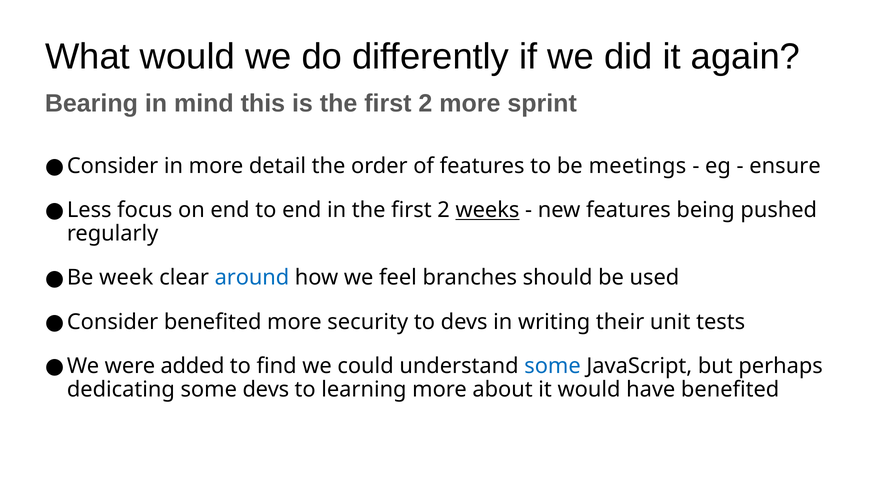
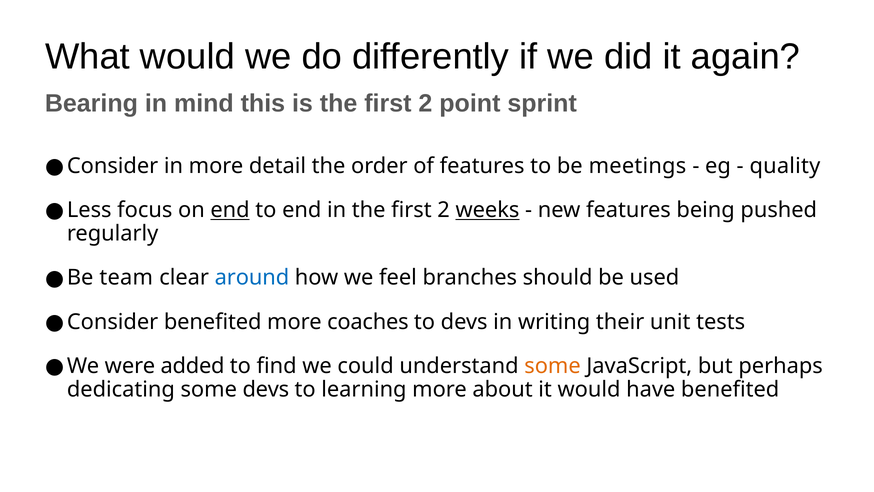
2 more: more -> point (470, 103)
ensure: ensure -> quality (785, 166)
end underline: none -> present (230, 210)
week: week -> team (126, 278)
security: security -> coaches (368, 322)
some colour: blue -> orange (553, 366)
